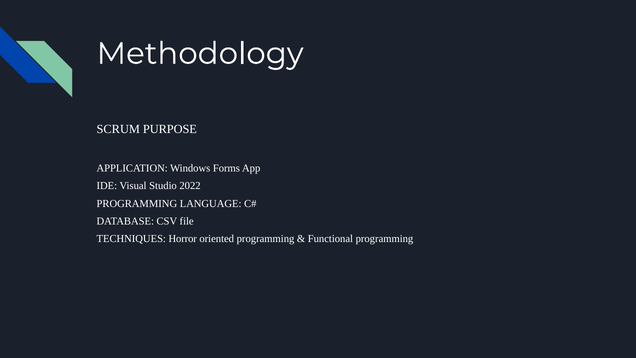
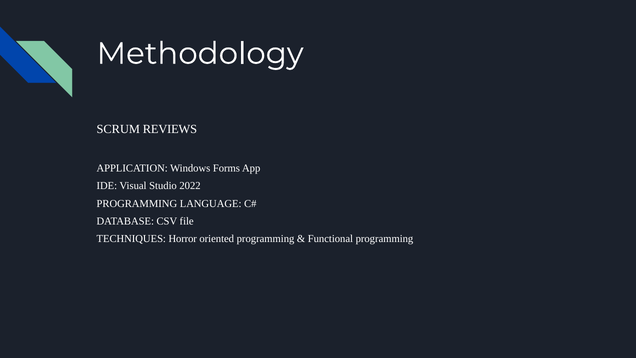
PURPOSE: PURPOSE -> REVIEWS (170, 129)
